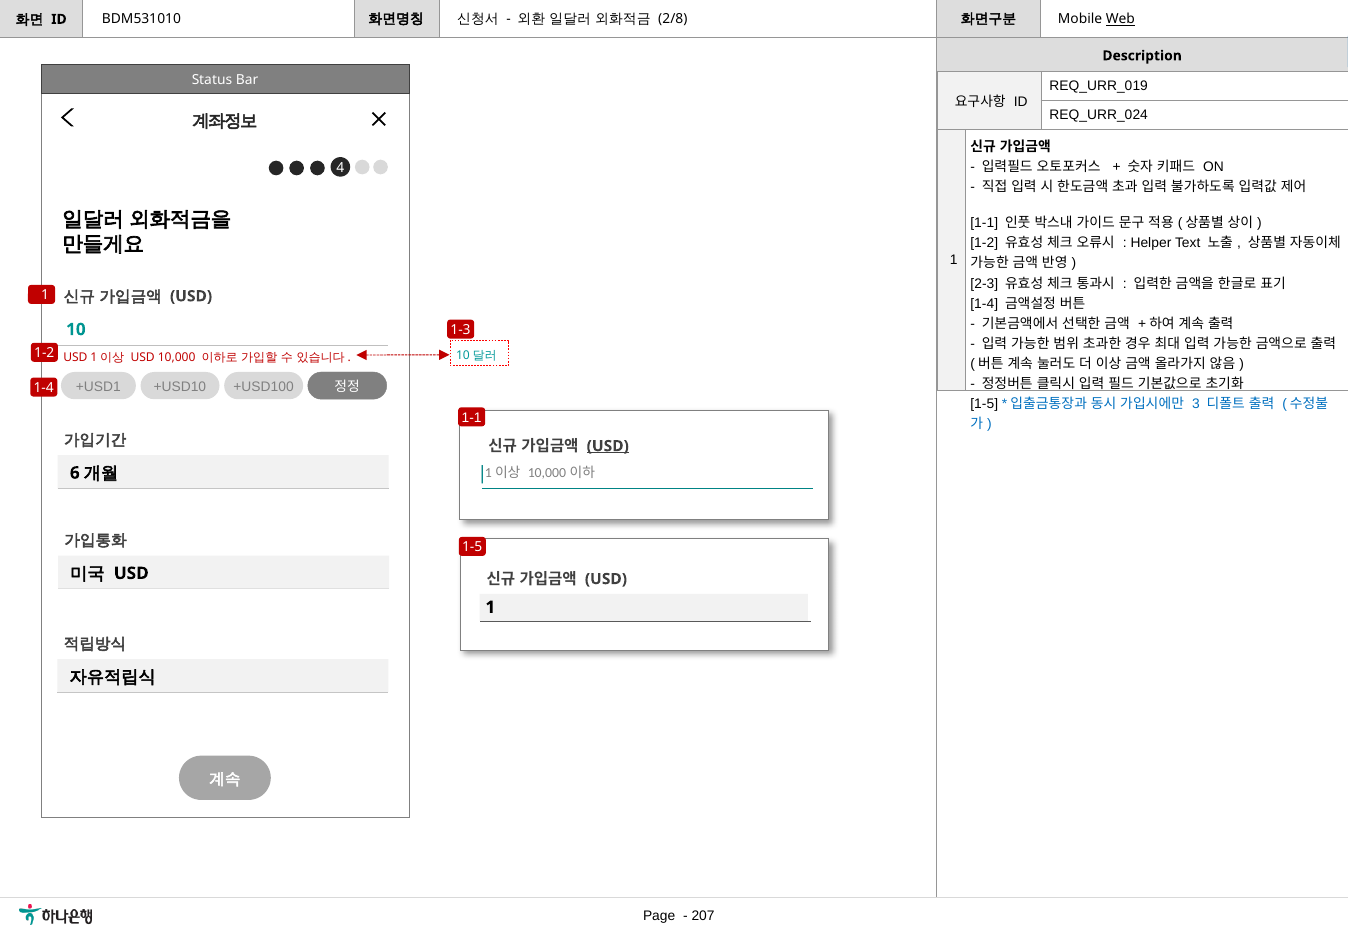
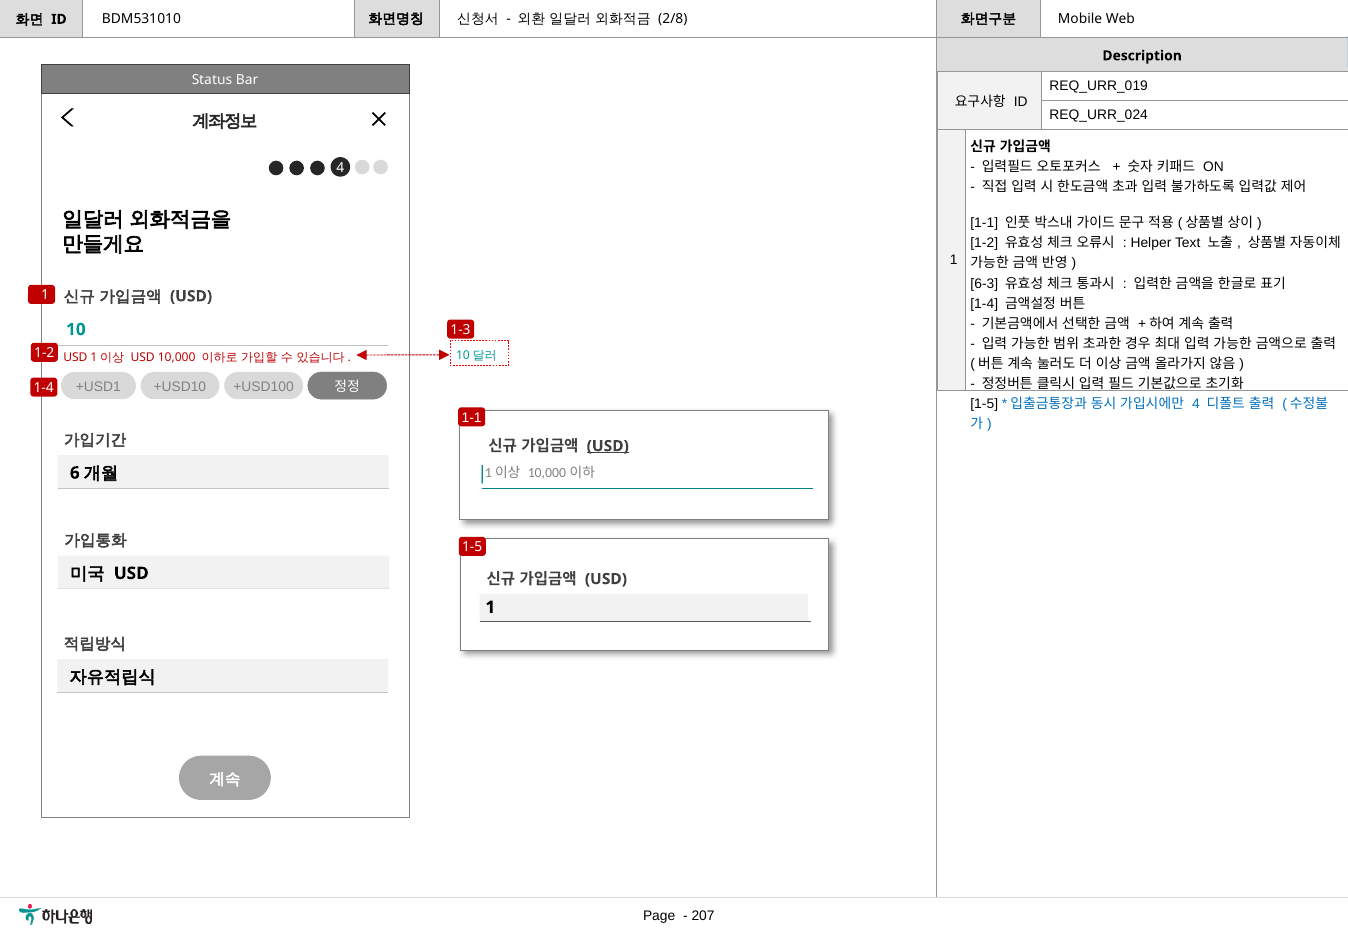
Web underline: present -> none (1120, 19)
2-3: 2-3 -> 6-3 (984, 284)
3: 3 -> 4 (1196, 404)
